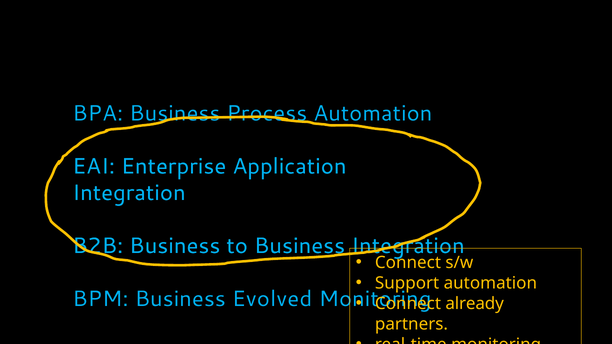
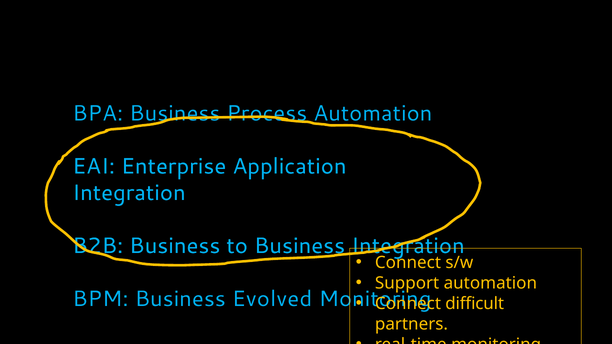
already: already -> difficult (475, 304)
